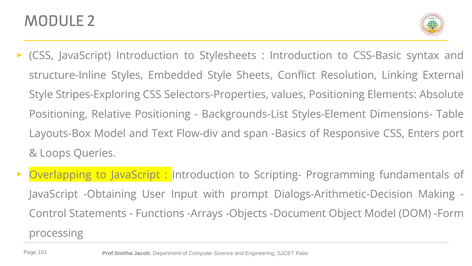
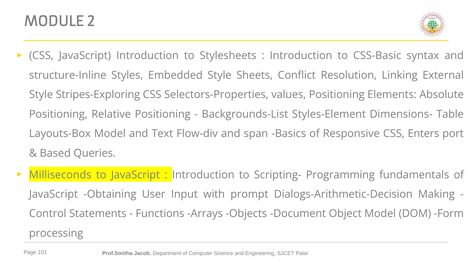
Loops: Loops -> Based (55, 153)
Overlapping: Overlapping -> Milliseconds (60, 174)
